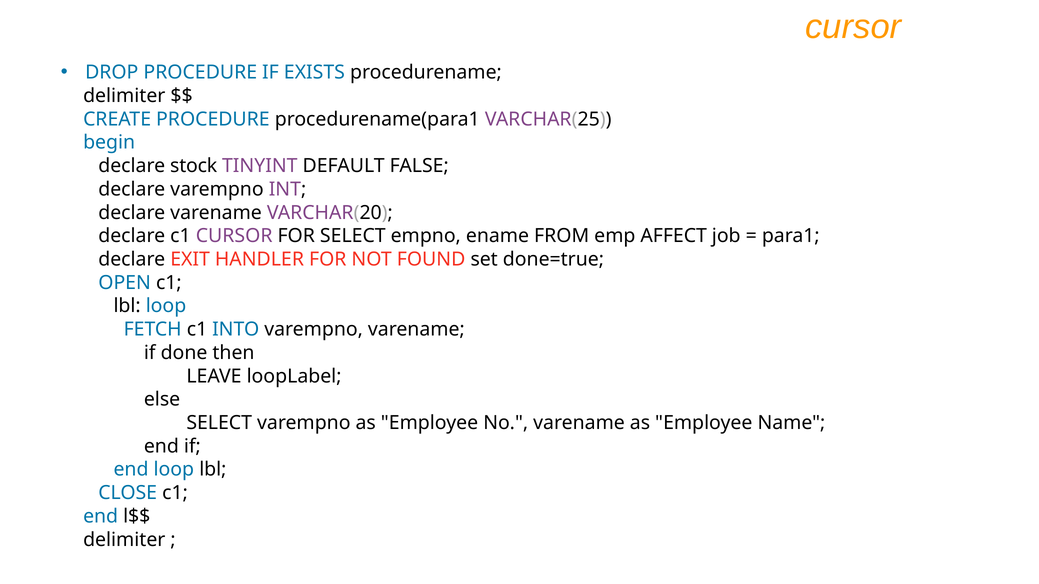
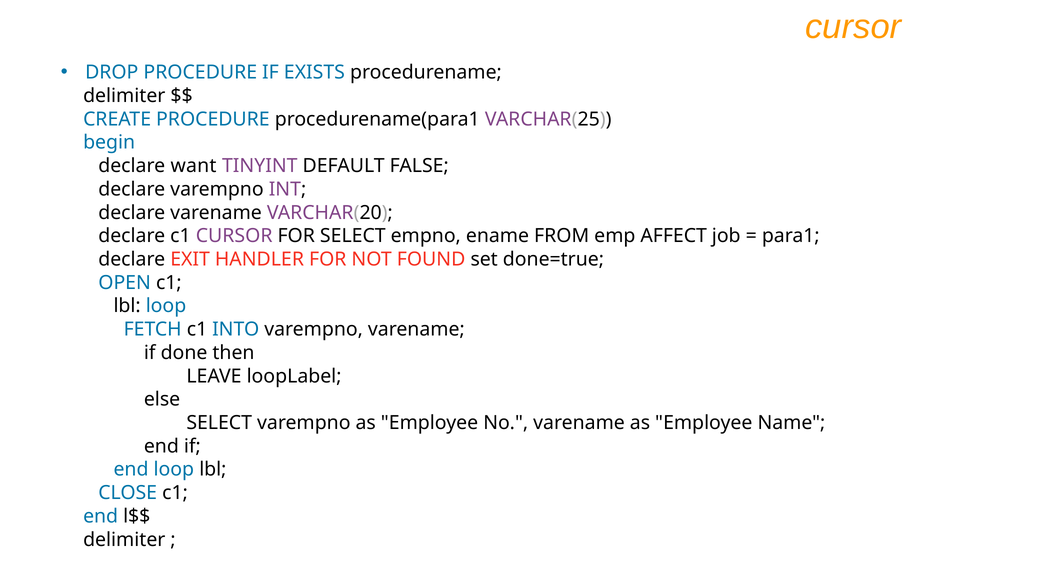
stock: stock -> want (193, 166)
